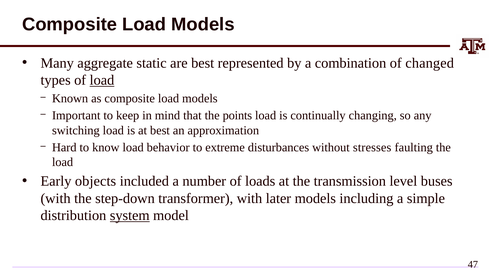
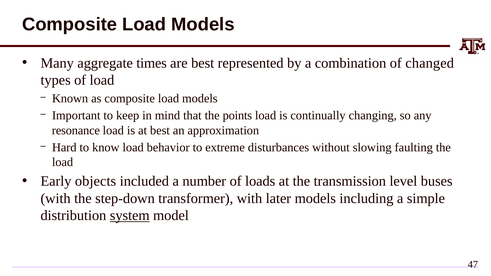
static: static -> times (152, 63)
load underline: present -> none (102, 80)
switching: switching -> resonance (76, 130)
stresses: stresses -> slowing (372, 148)
